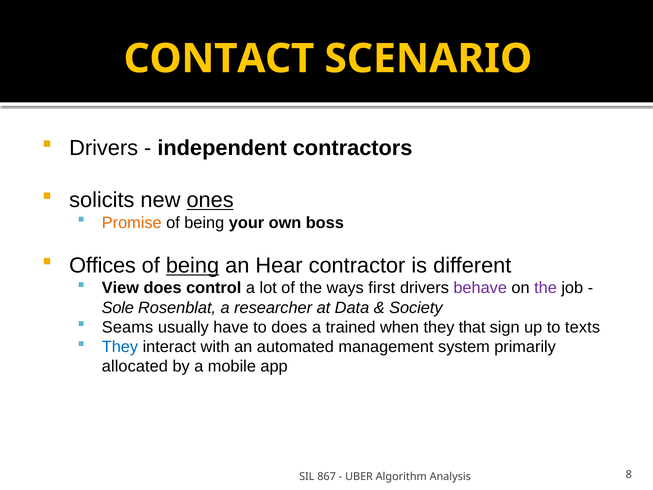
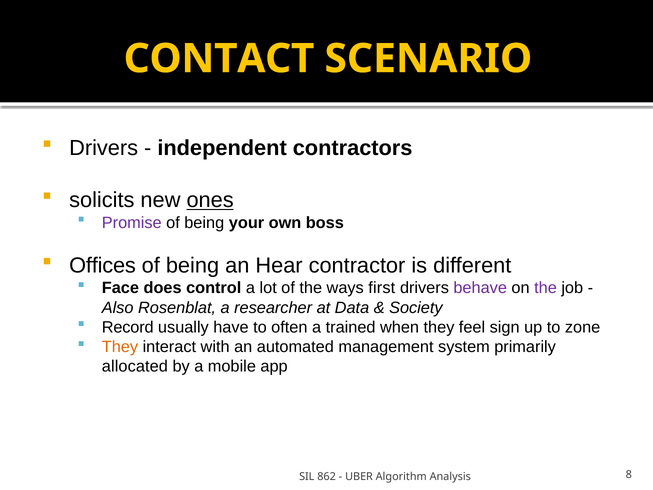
Promise colour: orange -> purple (132, 223)
being underline: present -> none (193, 265)
View: View -> Face (120, 288)
Sole: Sole -> Also (118, 307)
Seams: Seams -> Record (128, 327)
to does: does -> often (289, 327)
that: that -> feel (472, 327)
texts: texts -> zone (583, 327)
They colour: blue -> orange (120, 347)
867: 867 -> 862 (327, 476)
